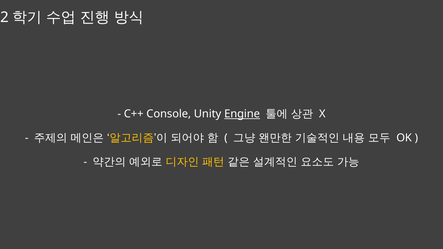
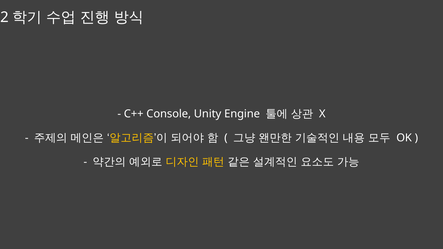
Engine underline: present -> none (242, 114)
